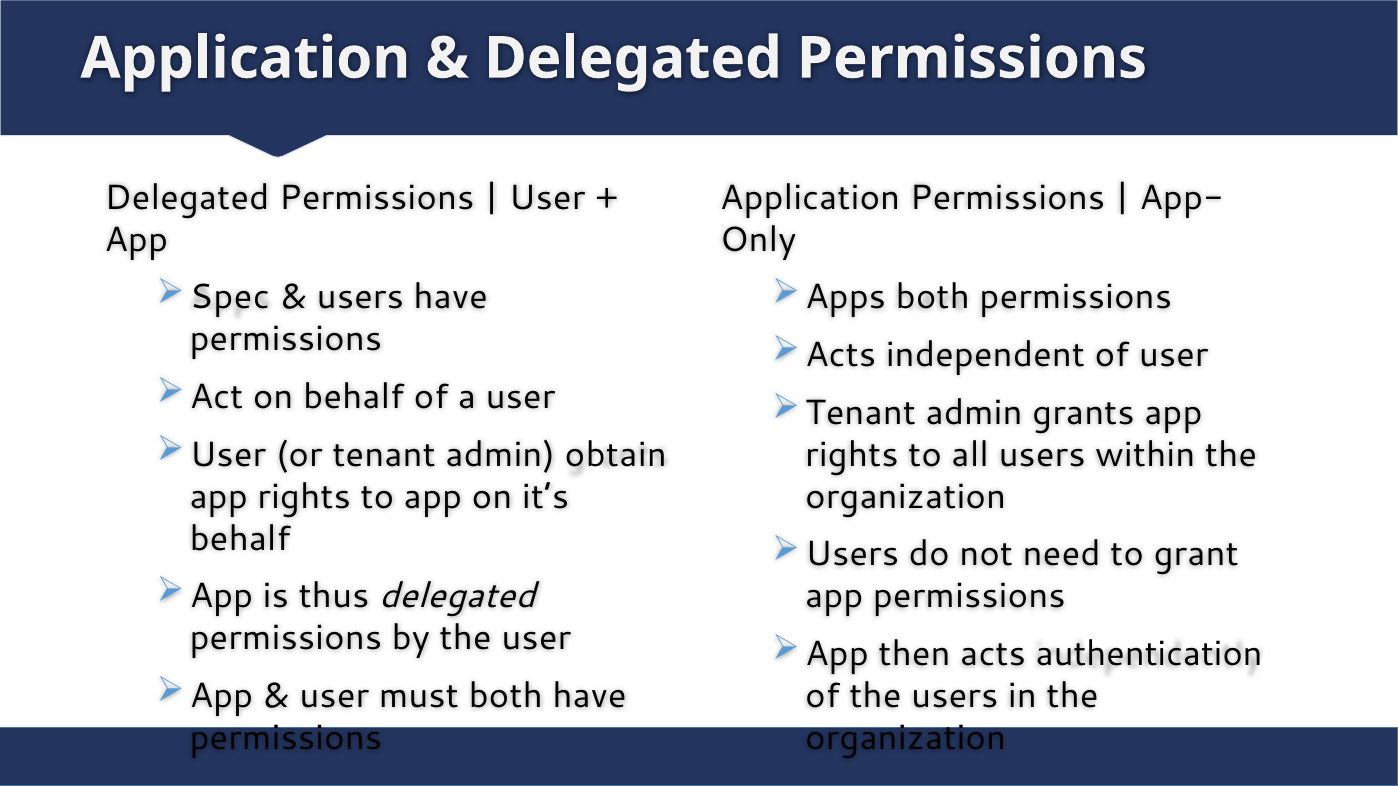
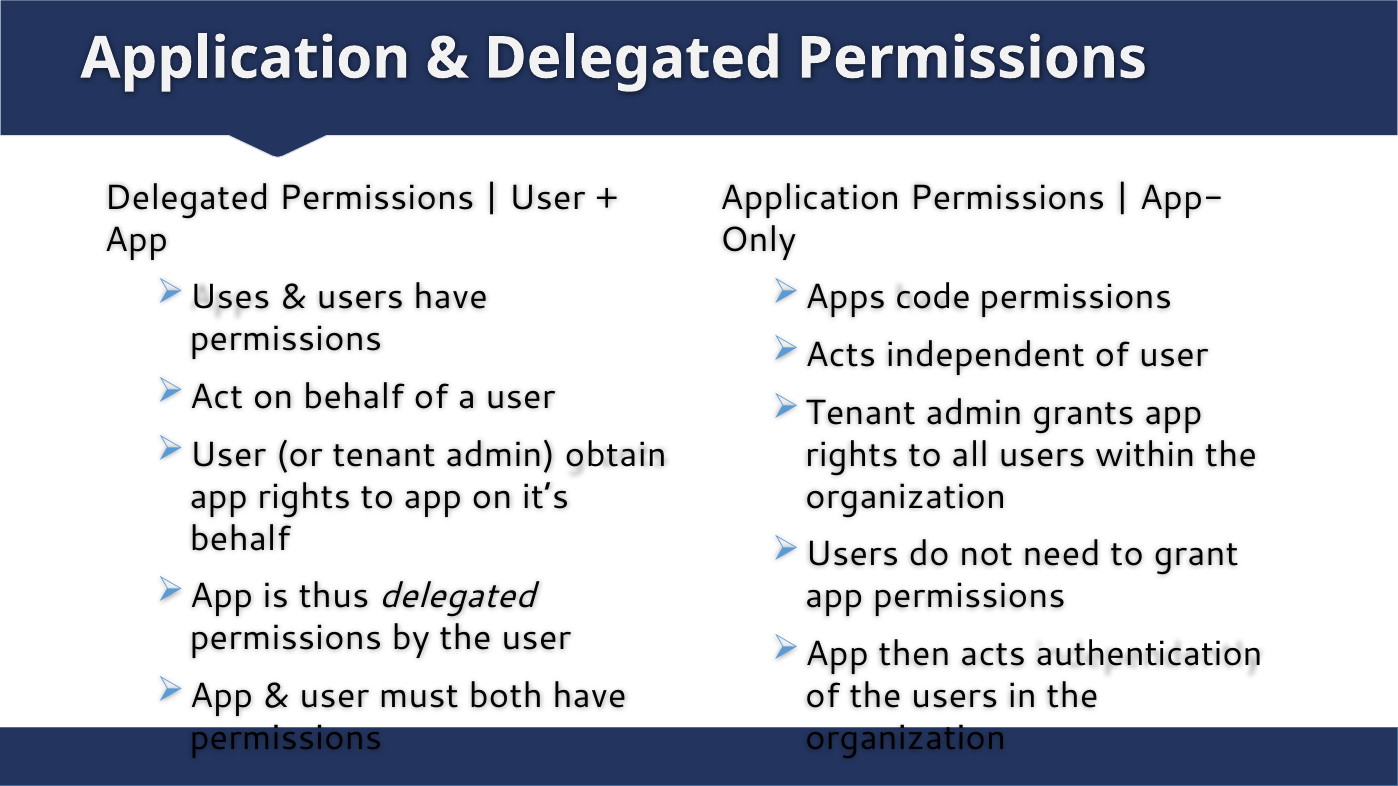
Spec: Spec -> Uses (230, 298)
Apps both: both -> code (933, 298)
